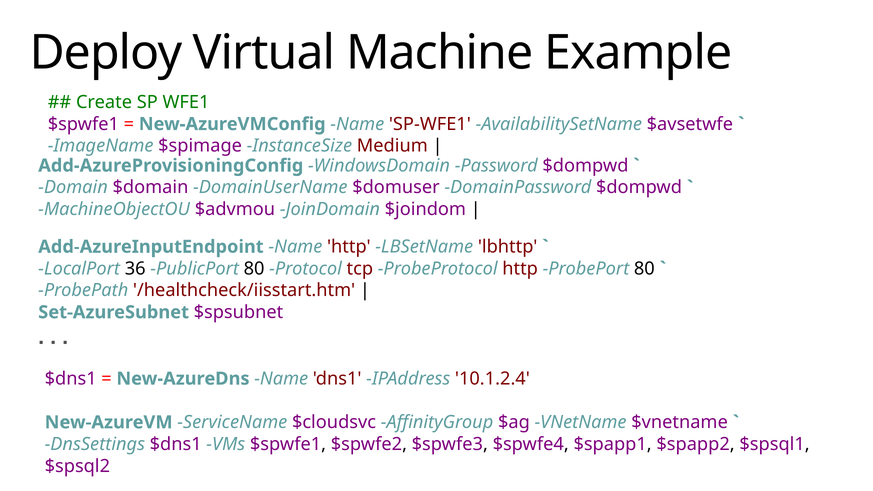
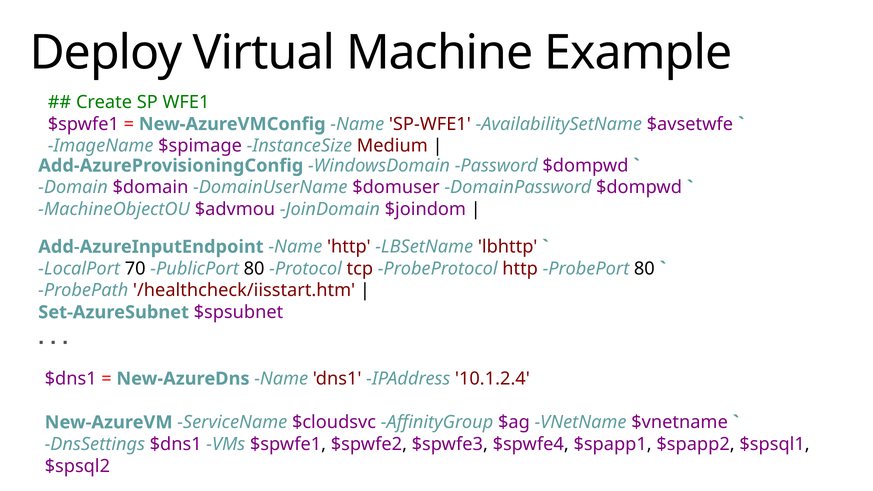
36: 36 -> 70 (135, 269)
